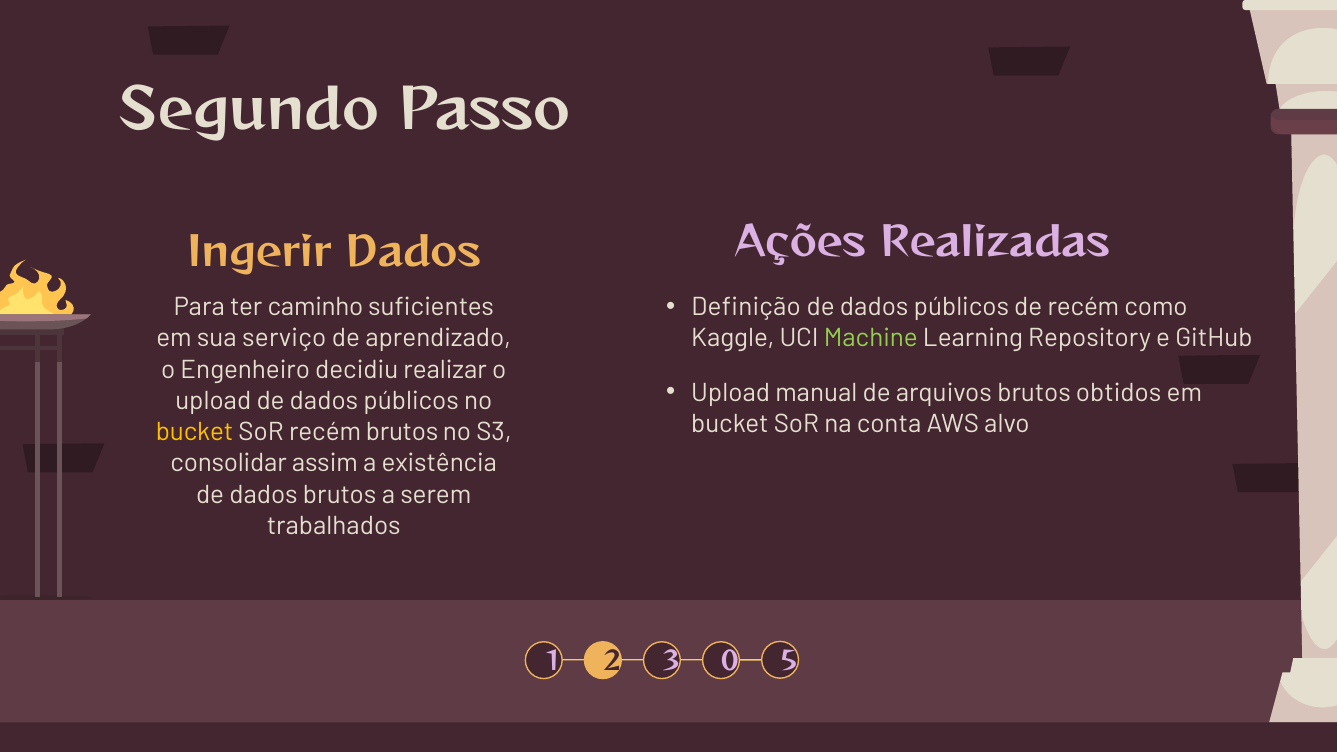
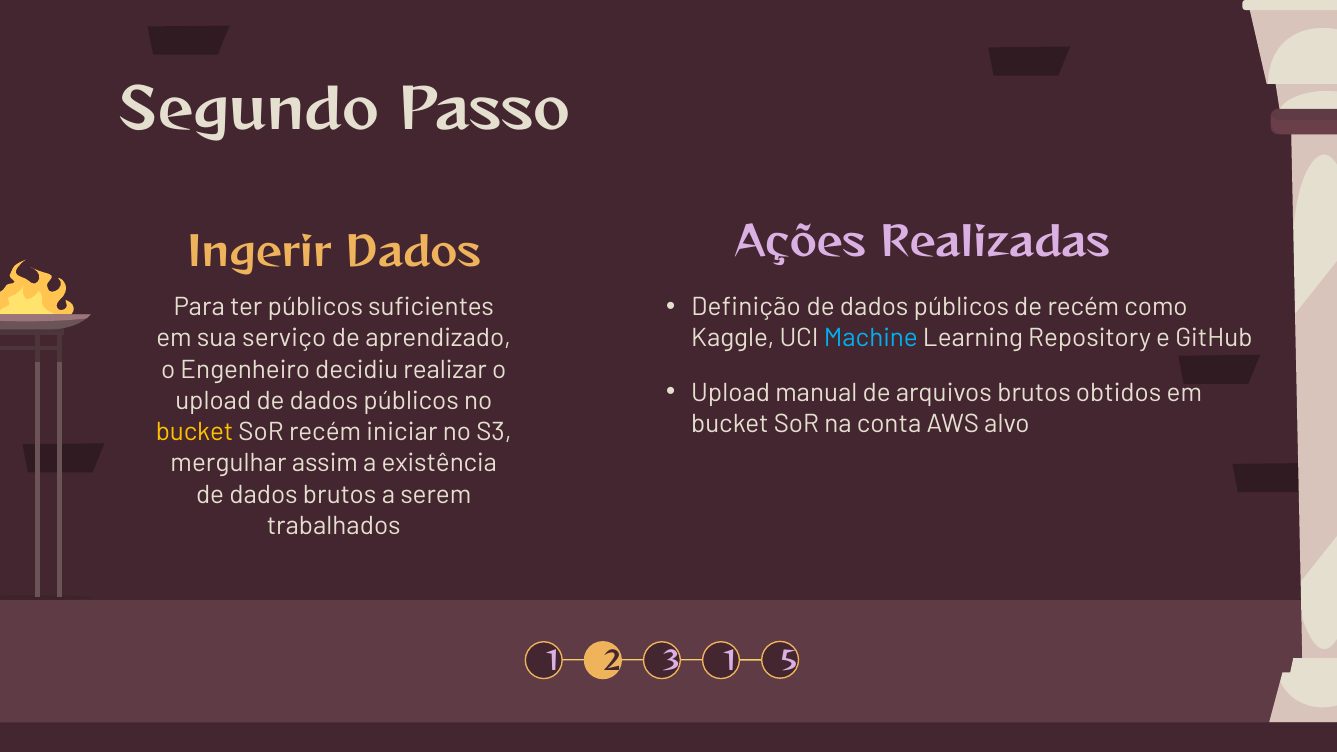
ter caminho: caminho -> públicos (315, 307)
Machine colour: light green -> light blue (871, 338)
recém brutos: brutos -> iniciar (402, 432)
consolidar: consolidar -> mergulhar (228, 463)
3 0: 0 -> 1 (730, 662)
